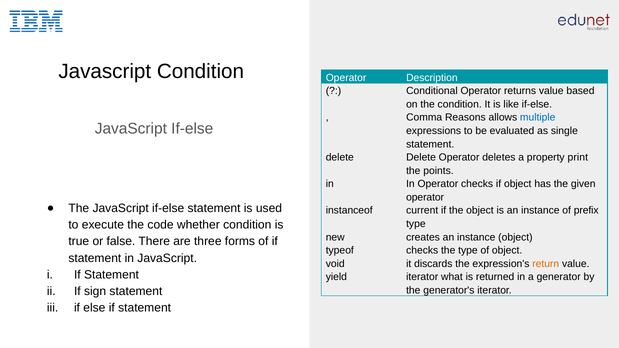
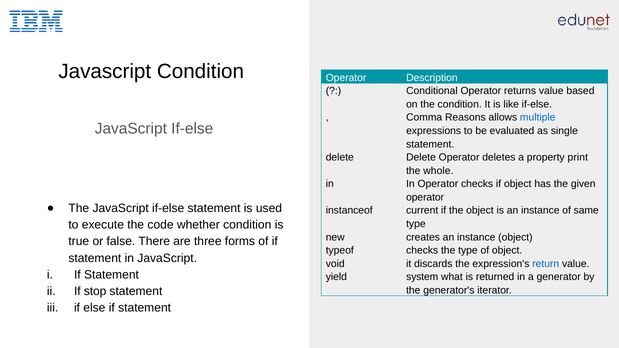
points: points -> whole (438, 171)
prefix: prefix -> same (586, 211)
return colour: orange -> blue (546, 264)
yield iterator: iterator -> system (422, 277)
sign: sign -> stop (95, 291)
